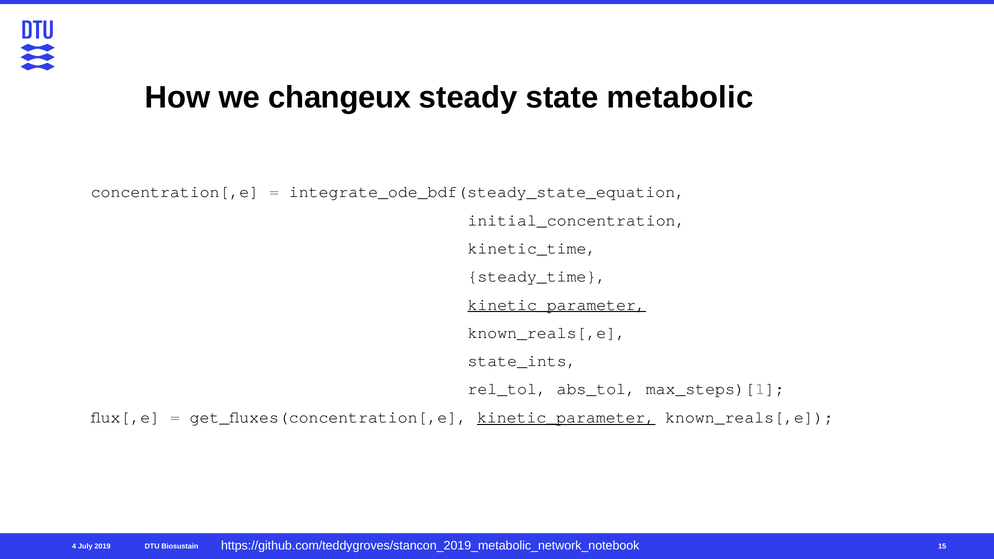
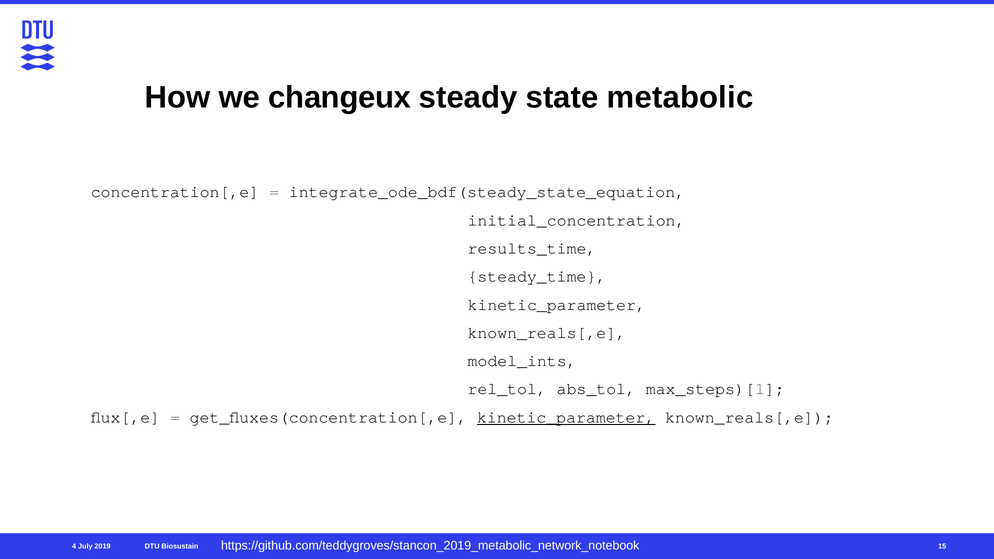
kinetic_time: kinetic_time -> results_time (532, 248)
kinetic_parameter underline: present -> none (557, 305)
state_ints: state_ints -> model_ints (522, 361)
